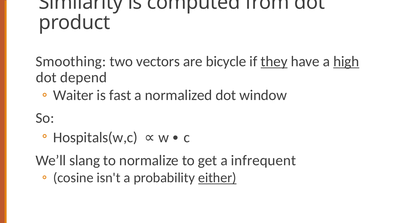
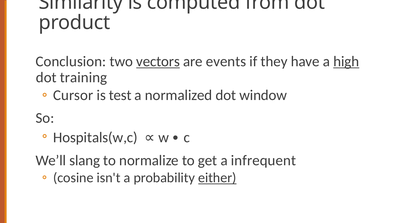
Smoothing: Smoothing -> Conclusion (71, 61)
vectors underline: none -> present (158, 61)
bicycle: bicycle -> events (226, 61)
they underline: present -> none (274, 61)
depend: depend -> training (84, 77)
Waiter: Waiter -> Cursor (73, 95)
fast: fast -> test (120, 95)
